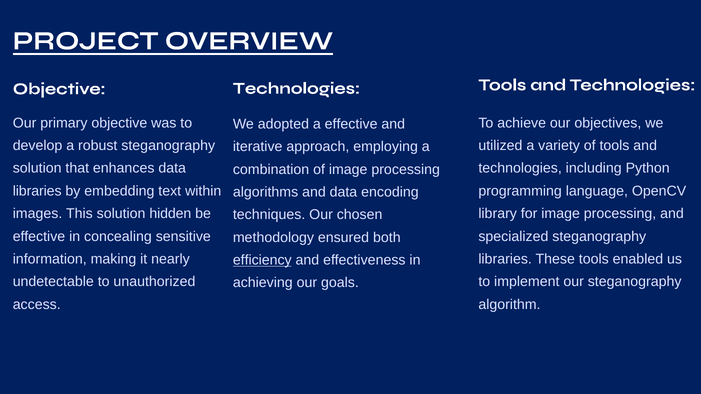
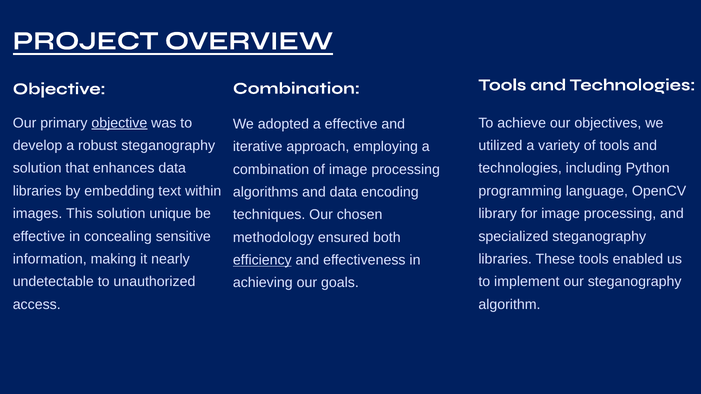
Technologies: Technologies -> Combination (296, 88)
objective underline: none -> present (119, 123)
hidden: hidden -> unique (170, 214)
